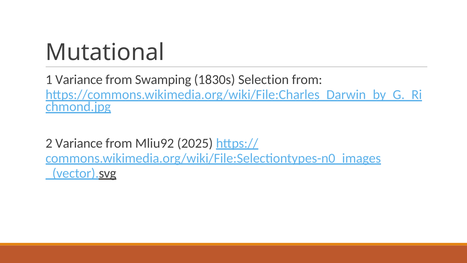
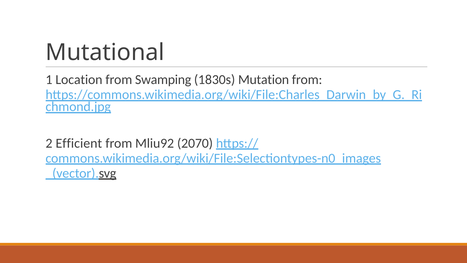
1 Variance: Variance -> Location (79, 80)
Selection: Selection -> Mutation (264, 80)
2 Variance: Variance -> Efficient (79, 143)
2025: 2025 -> 2070 (195, 143)
